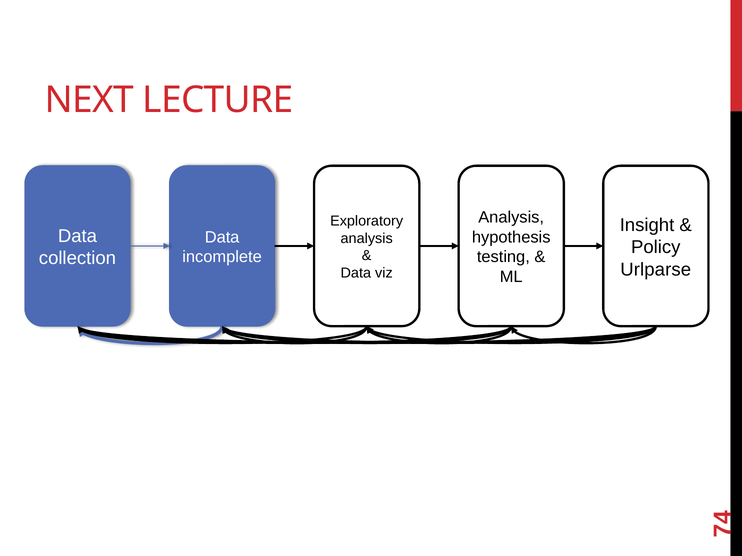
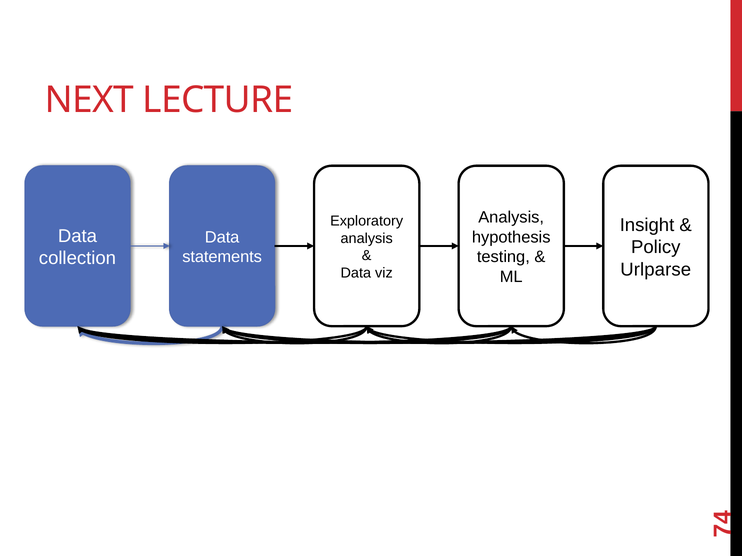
incomplete: incomplete -> statements (222, 257)
